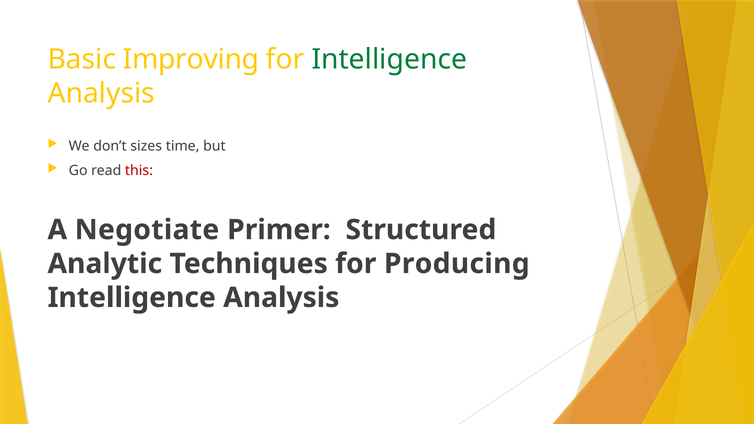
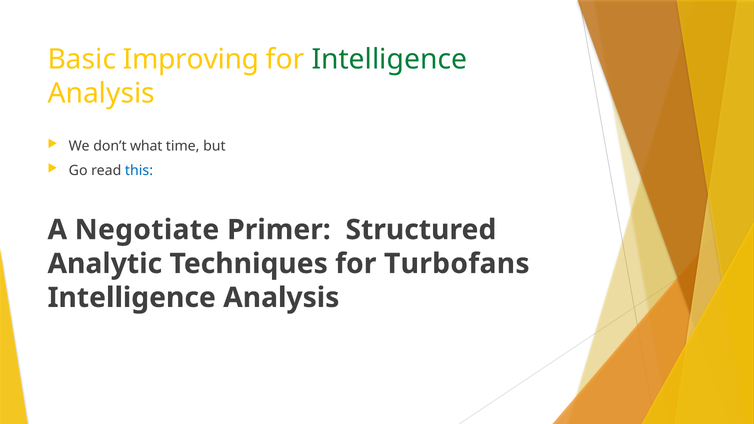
sizes: sizes -> what (146, 146)
this colour: red -> blue (139, 171)
Producing: Producing -> Turbofans (457, 264)
